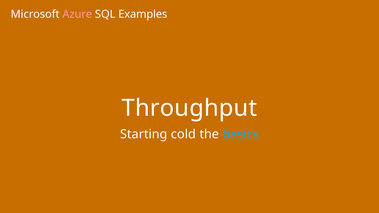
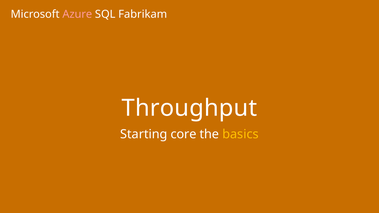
Examples: Examples -> Fabrikam (143, 14)
cold: cold -> core (184, 134)
basics colour: light blue -> yellow (240, 134)
